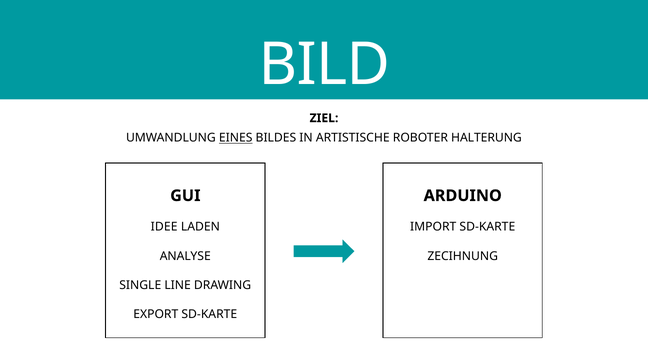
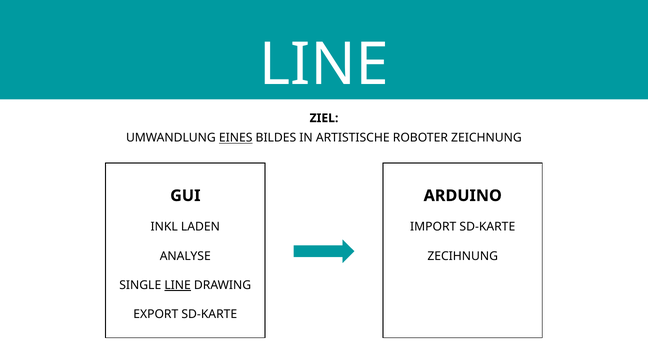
BILD: BILD -> LINE (324, 65)
HALTERUNG: HALTERUNG -> ZEICHNUNG (486, 138)
IDEE: IDEE -> INKL (164, 227)
LINE underline: none -> present (178, 286)
